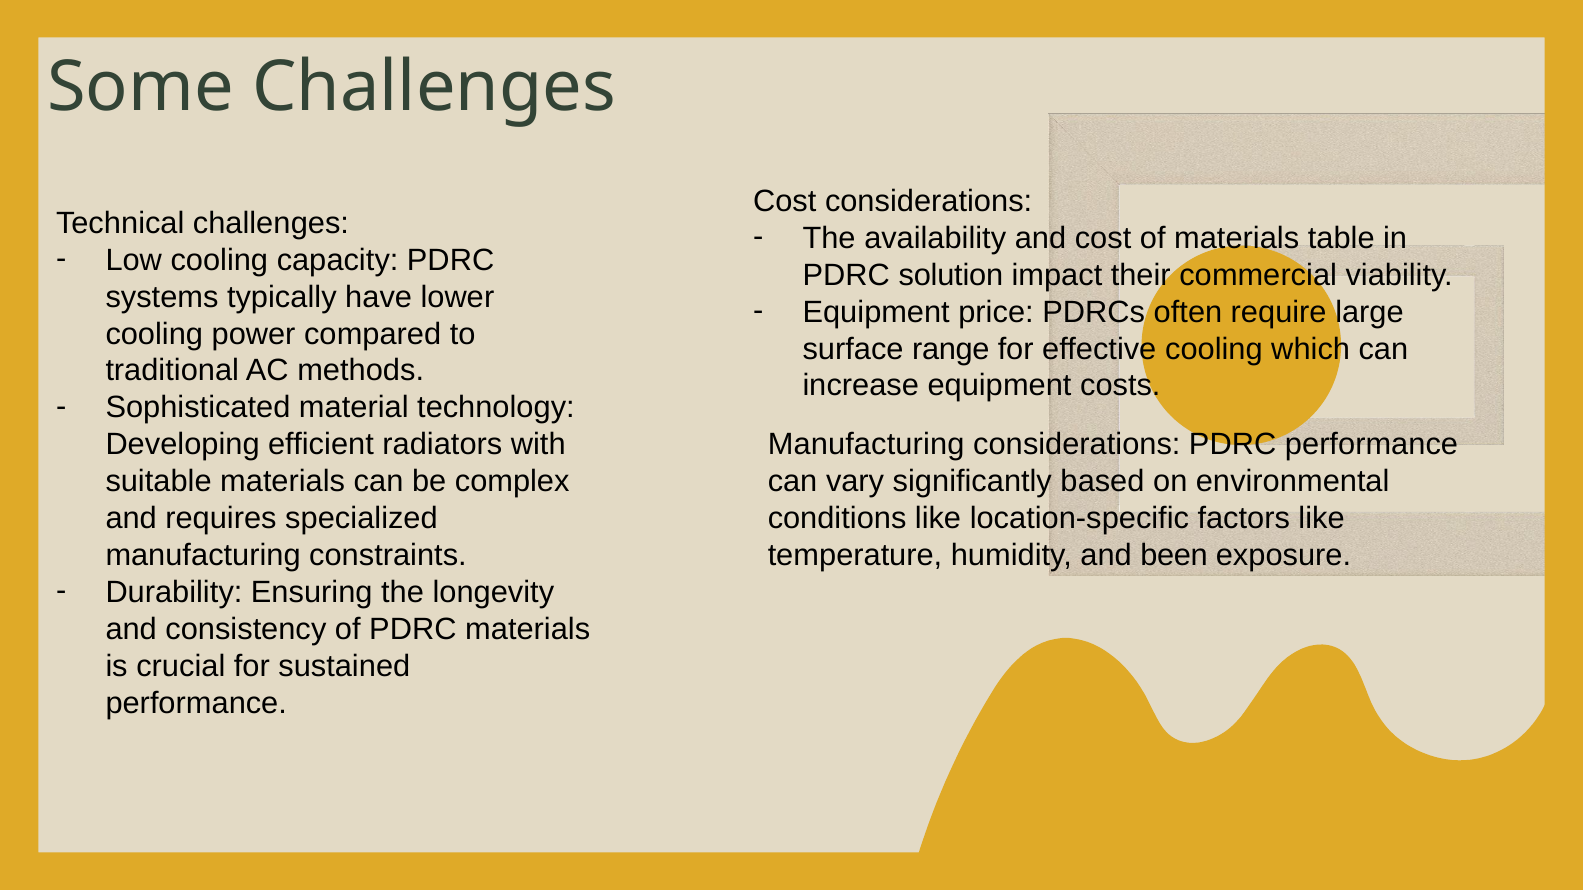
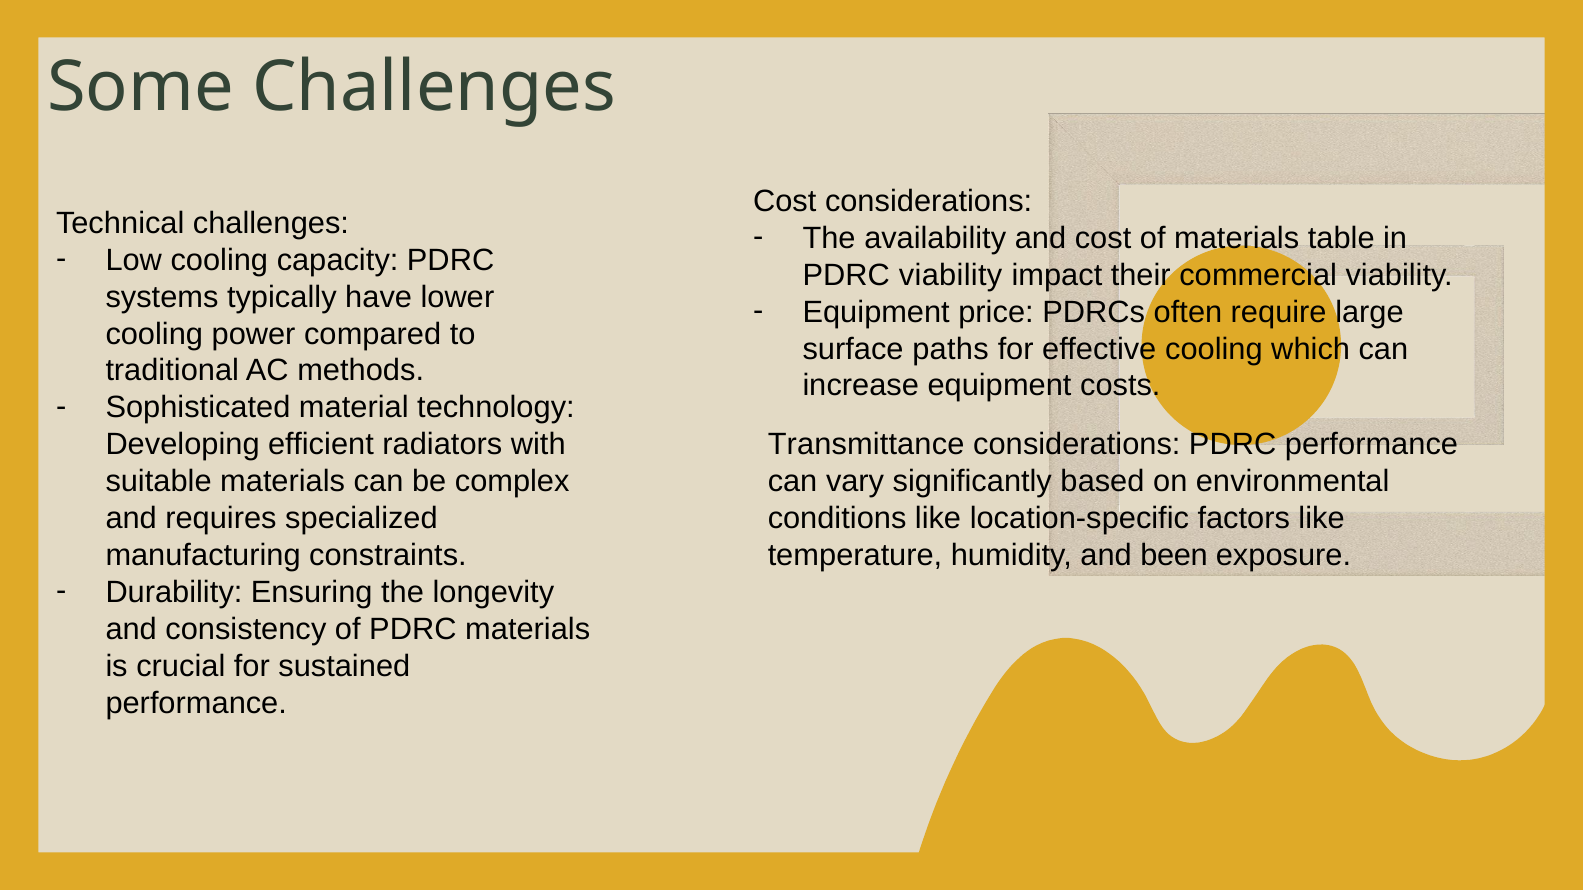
PDRC solution: solution -> viability (951, 275)
range: range -> paths (951, 349)
Manufacturing: Manufacturing -> Transmittance (866, 444)
